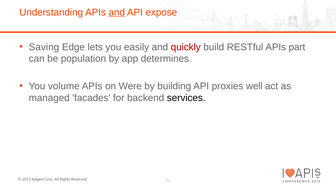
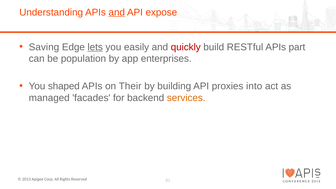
lets underline: none -> present (95, 47)
determines: determines -> enterprises (166, 59)
volume: volume -> shaped (64, 86)
Were: Were -> Their (130, 86)
well: well -> into (254, 86)
services colour: black -> orange (186, 98)
